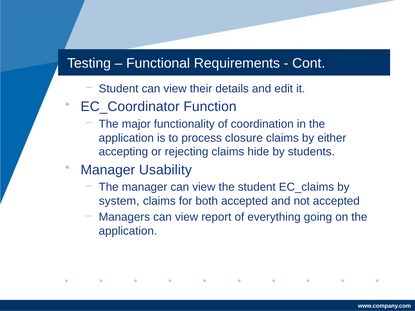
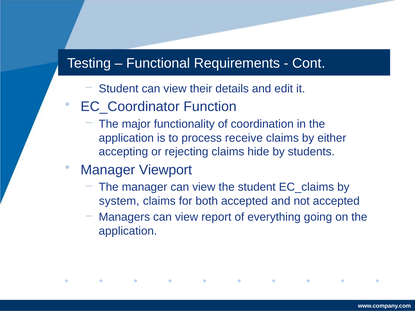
closure: closure -> receive (244, 138)
Usability: Usability -> Viewport (166, 170)
